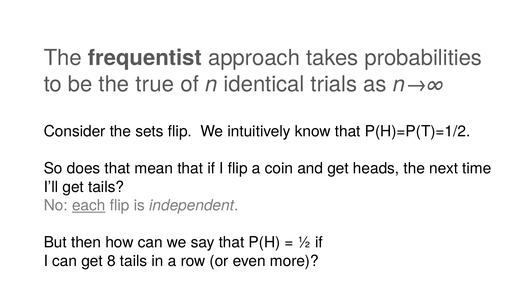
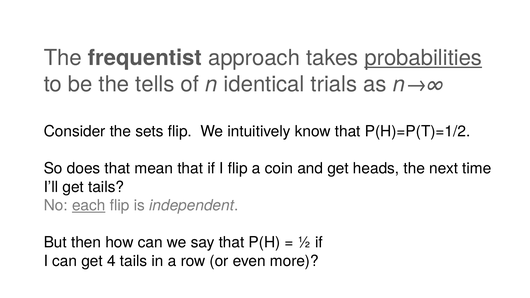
probabilities underline: none -> present (423, 58)
true: true -> tells (155, 84)
8: 8 -> 4 (111, 261)
